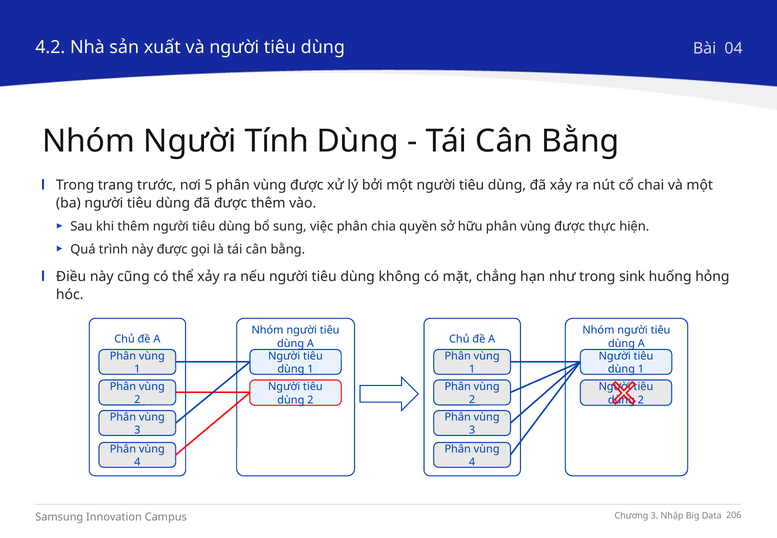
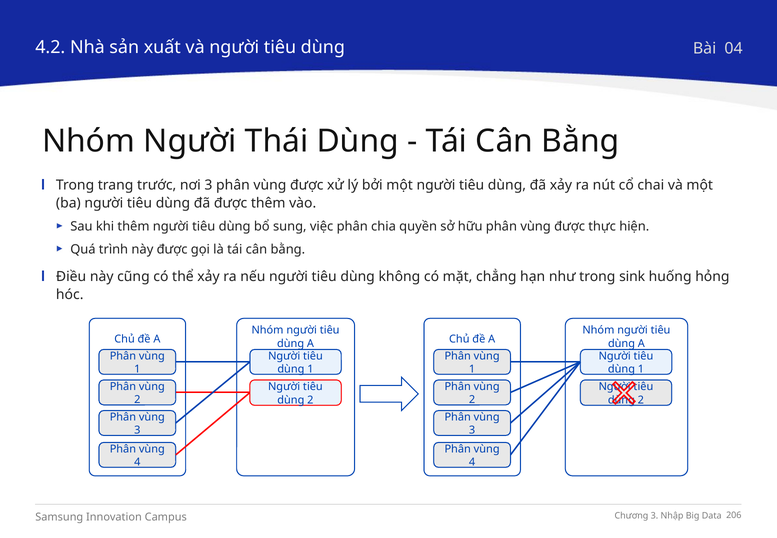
Tính: Tính -> Thái (277, 141)
nơi 5: 5 -> 3 (208, 185)
